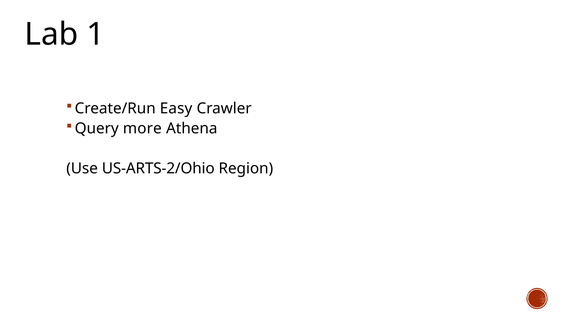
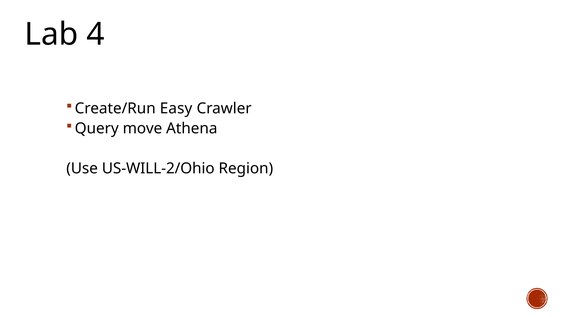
1: 1 -> 4 (96, 34)
more: more -> move (142, 128)
US-ARTS-2/Ohio: US-ARTS-2/Ohio -> US-WILL-2/Ohio (158, 168)
